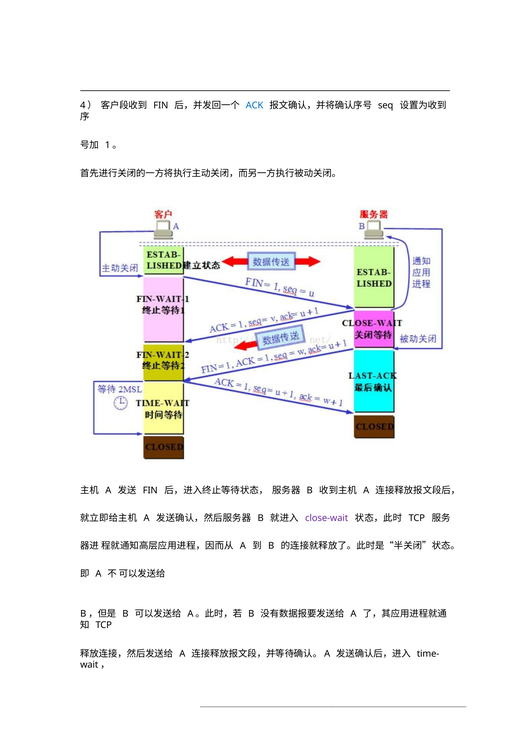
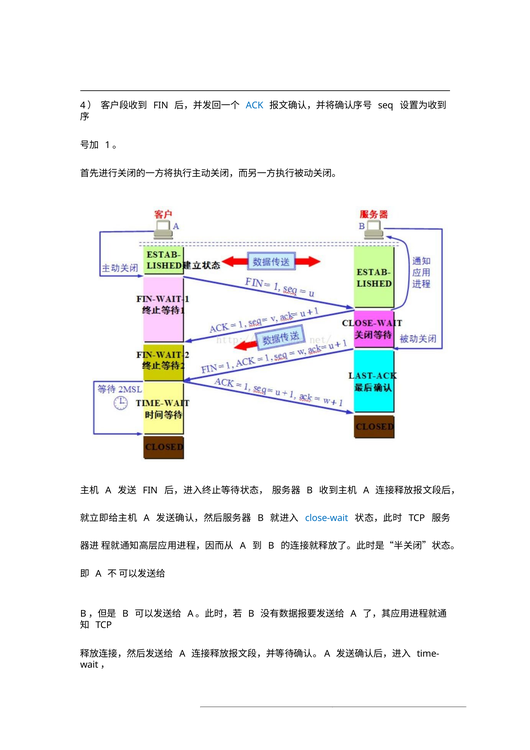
close-wait colour: purple -> blue (327, 518)
